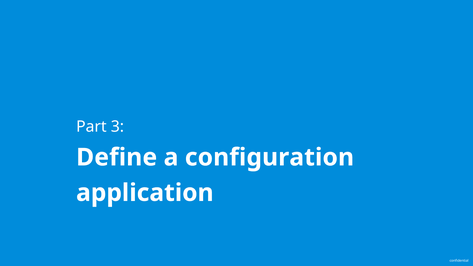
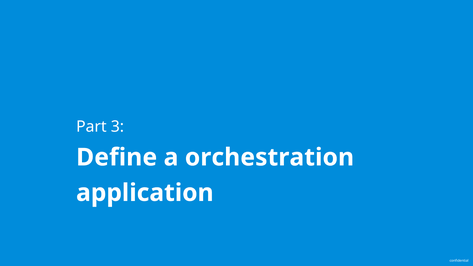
configuration: configuration -> orchestration (269, 157)
